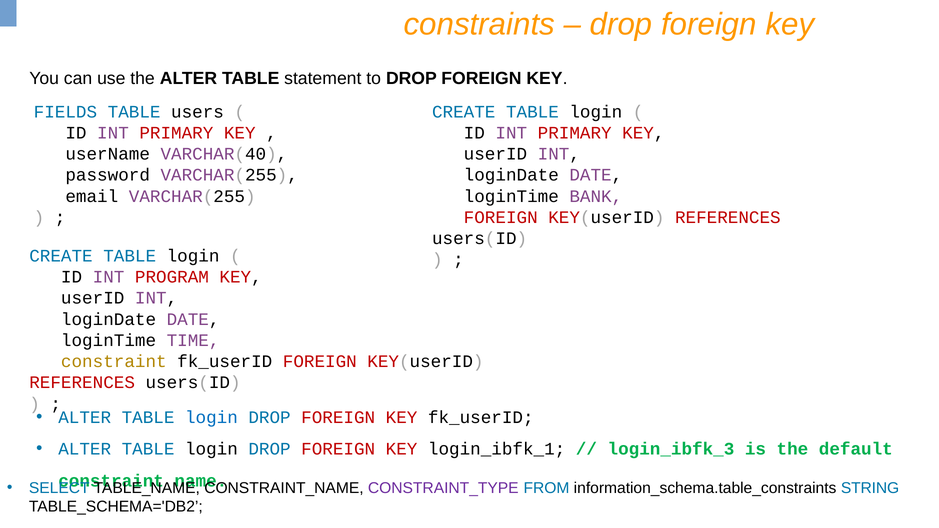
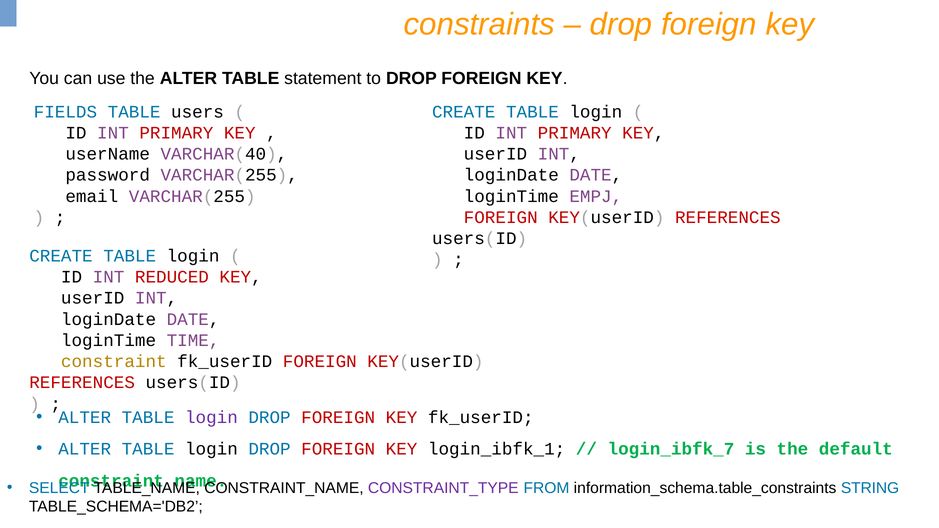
BANK: BANK -> EMPJ (596, 196)
PROGRAM: PROGRAM -> REDUCED (172, 277)
login colour: blue -> purple (211, 417)
login_ibfk_3: login_ibfk_3 -> login_ibfk_7 (671, 449)
